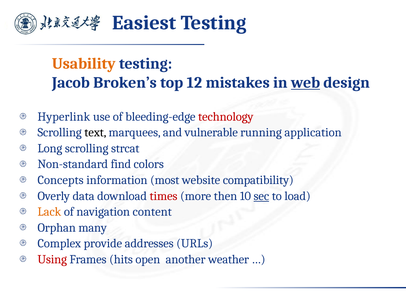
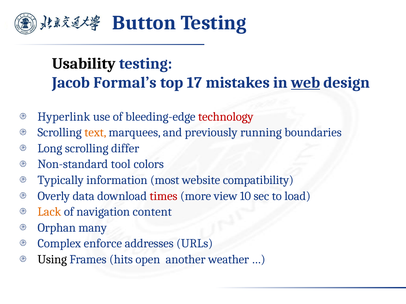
Easiest: Easiest -> Button (144, 23)
Usability colour: orange -> black (84, 64)
Broken’s: Broken’s -> Formal’s (125, 83)
12: 12 -> 17 (194, 83)
text colour: black -> orange (95, 133)
vulnerable: vulnerable -> previously (211, 133)
application: application -> boundaries (313, 133)
strcat: strcat -> differ (125, 149)
find: find -> tool (121, 165)
Concepts: Concepts -> Typically (61, 180)
then: then -> view (226, 196)
sec underline: present -> none (261, 196)
provide: provide -> enforce (103, 244)
Using colour: red -> black (52, 260)
